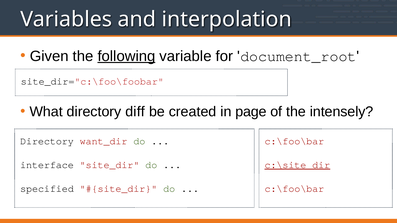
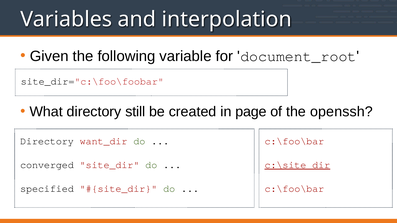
following underline: present -> none (126, 56)
diff: diff -> still (135, 112)
intensely: intensely -> openssh (342, 112)
interface: interface -> converged (47, 165)
